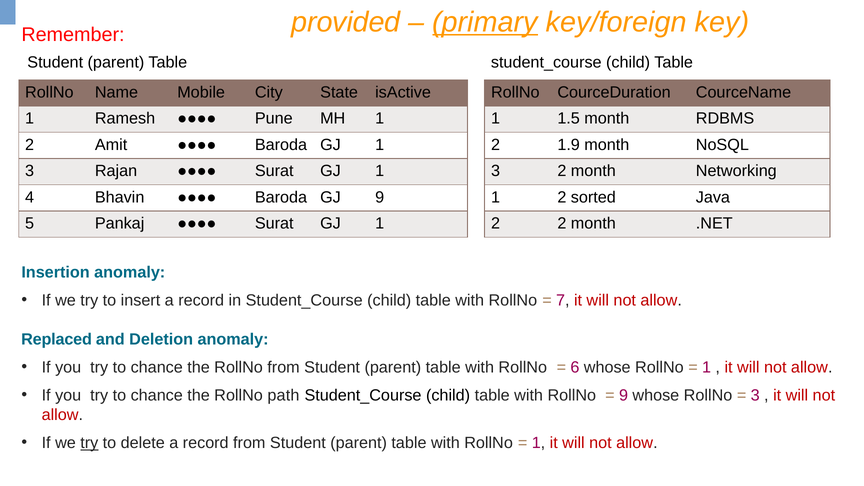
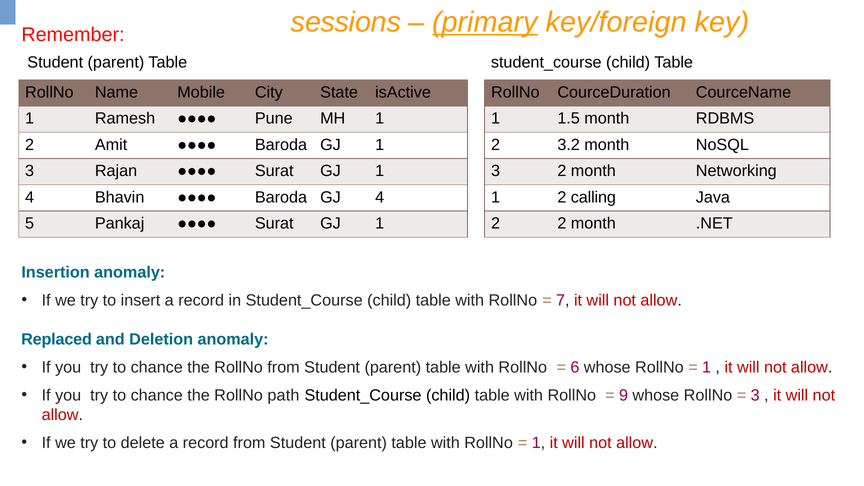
provided: provided -> sessions (346, 22)
1.9: 1.9 -> 3.2 (569, 145)
GJ 9: 9 -> 4 (380, 197)
sorted: sorted -> calling (593, 197)
try underline: present -> none (89, 443)
